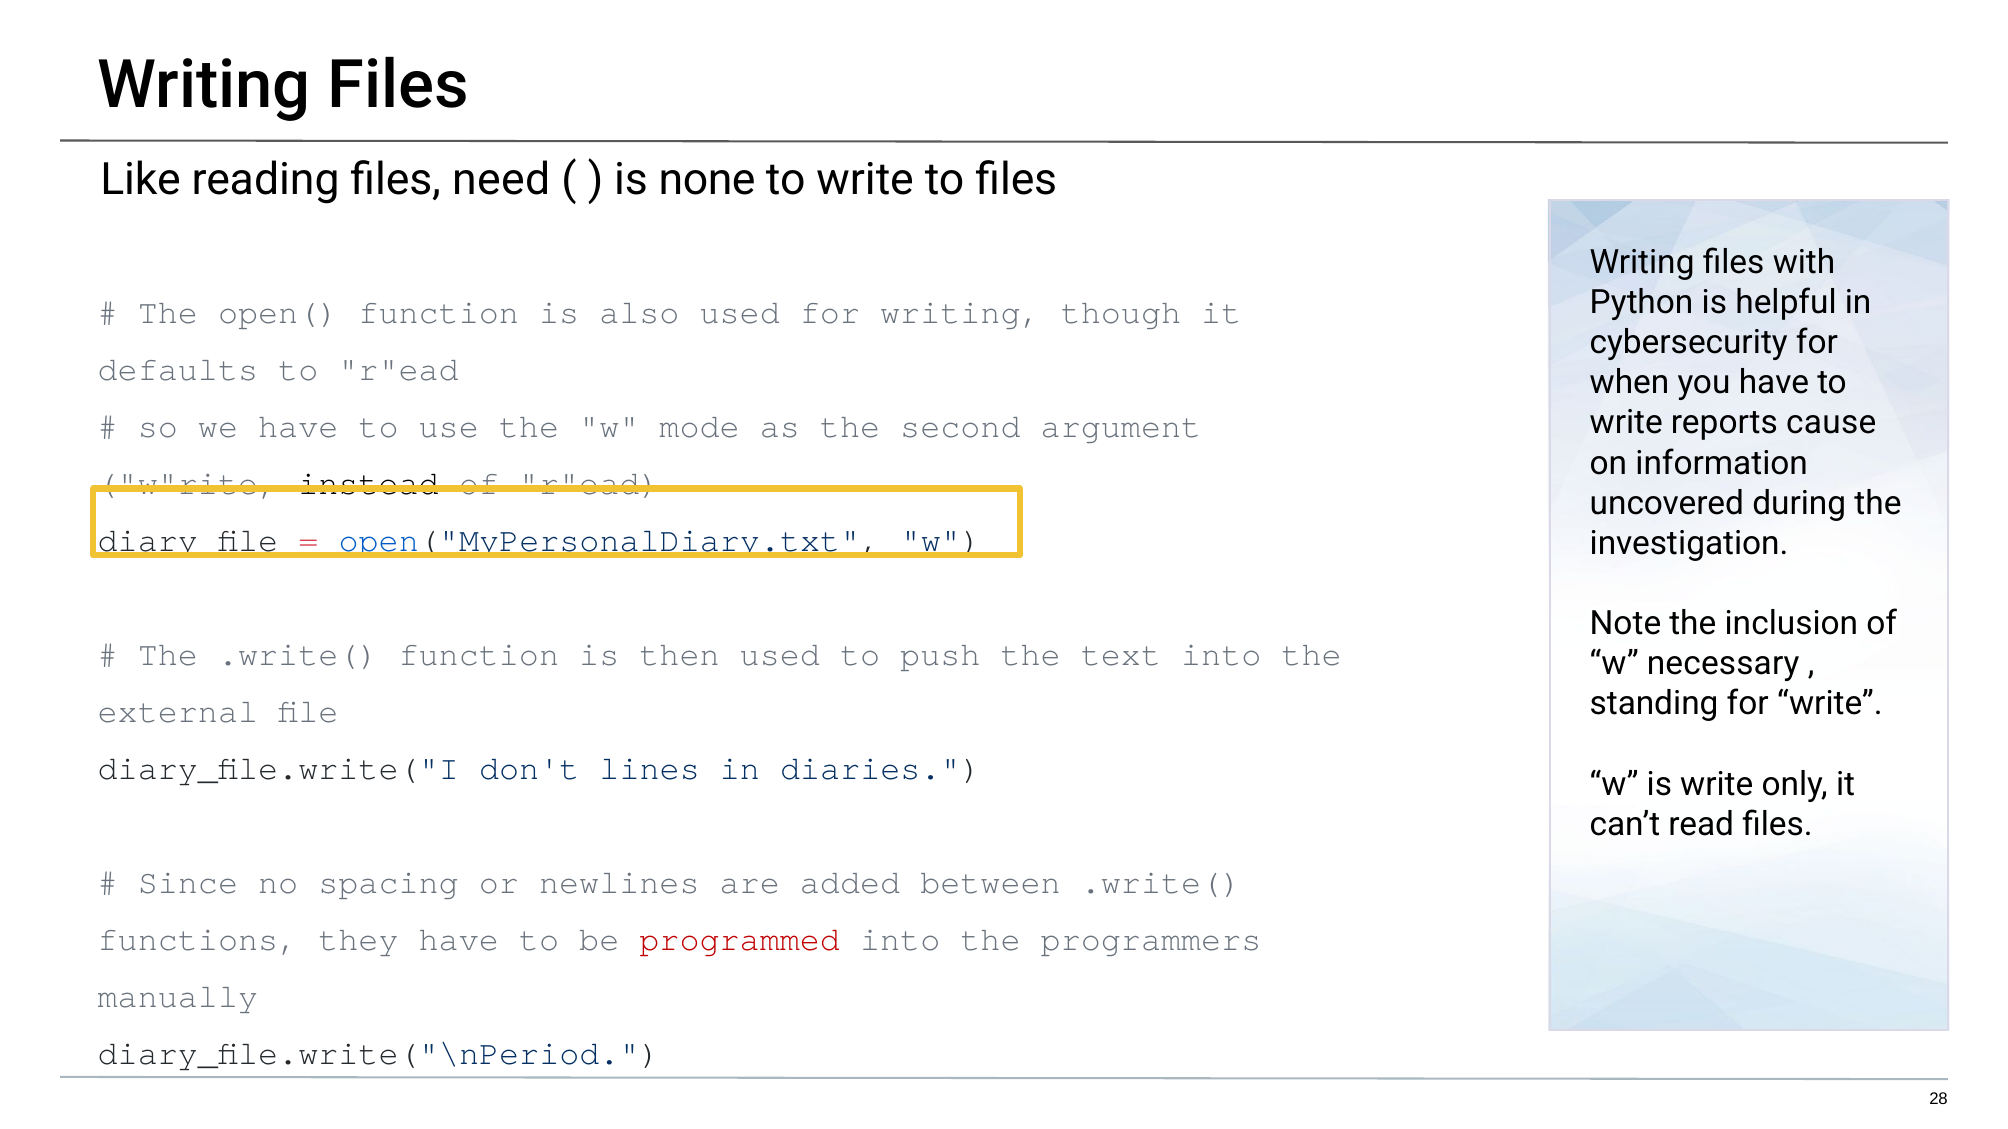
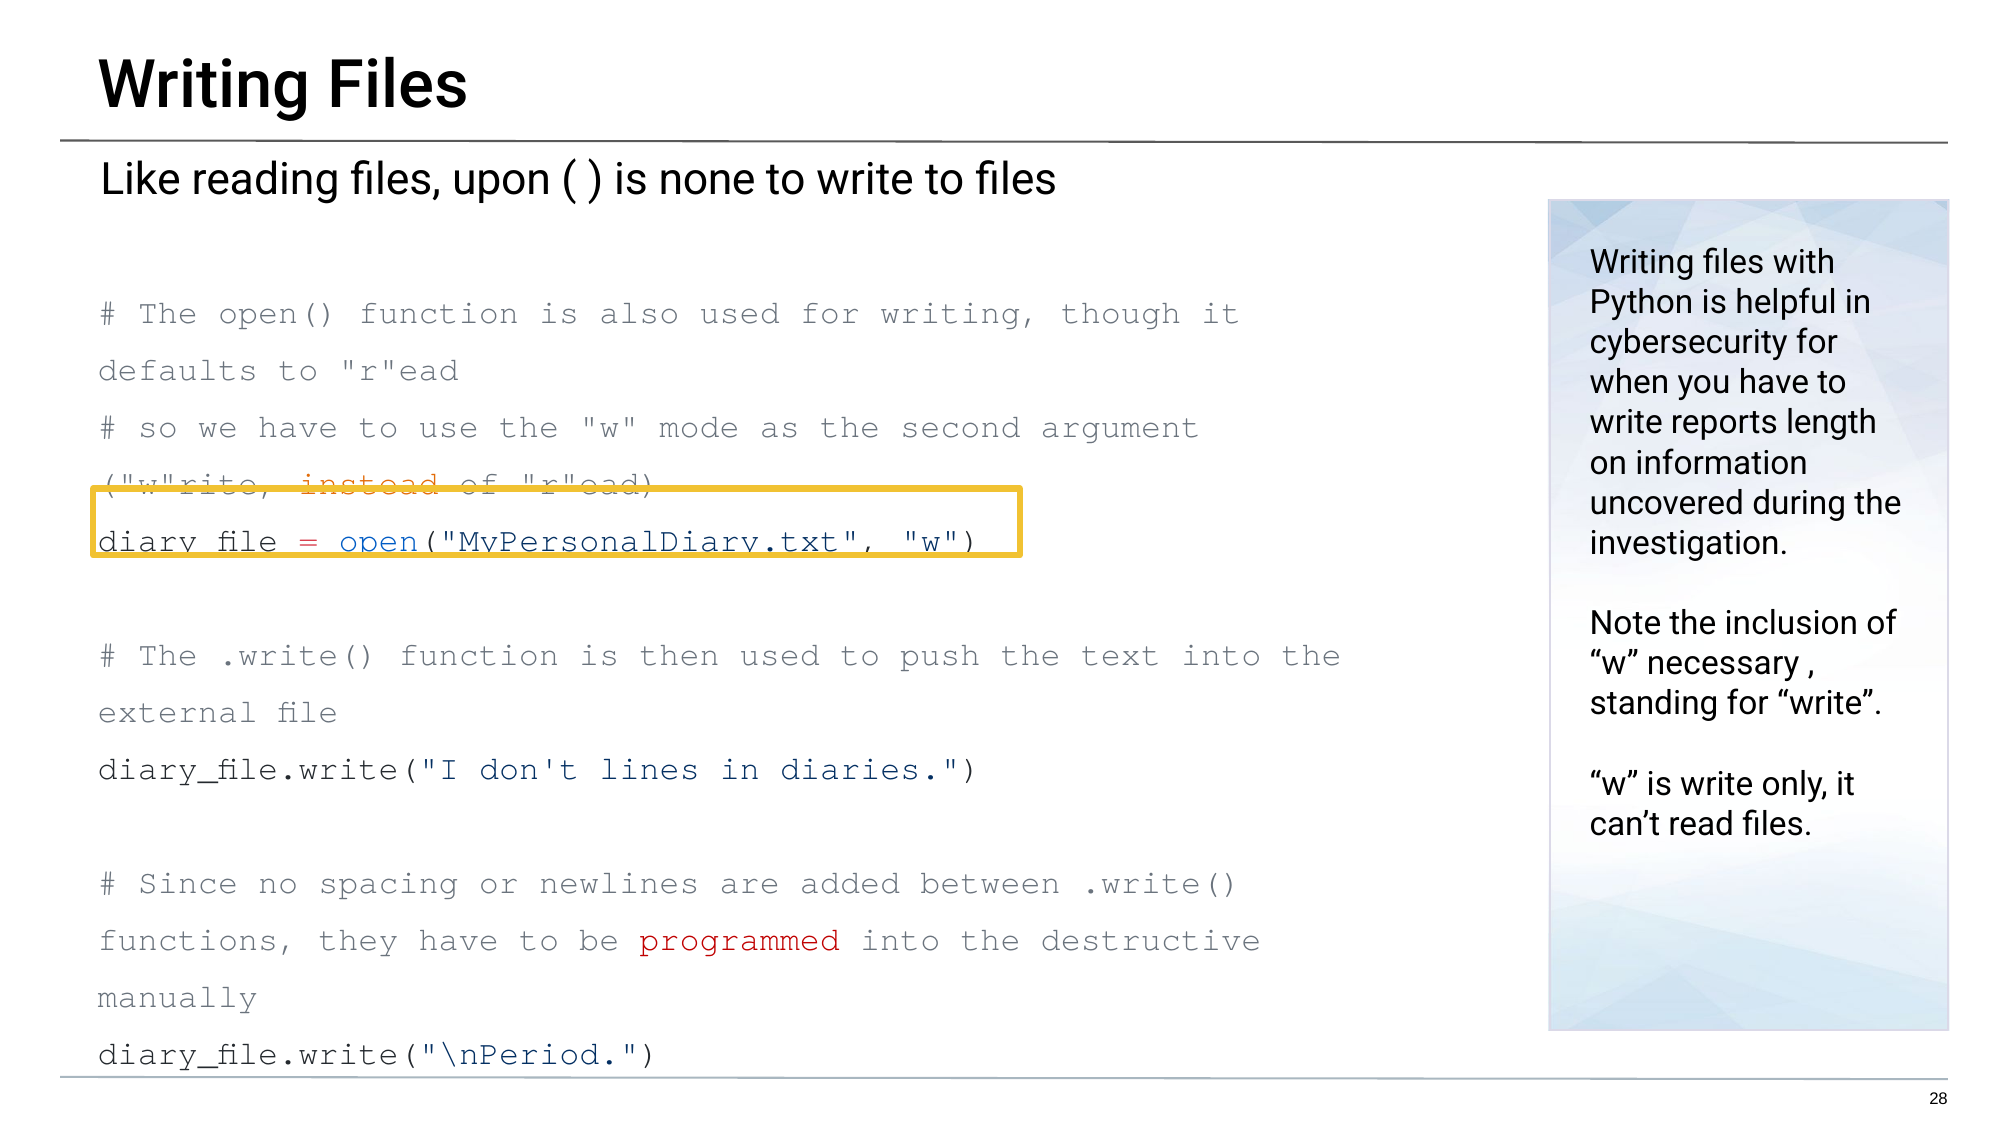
need: need -> upon (502, 180)
cause: cause -> length (1832, 423)
instead colour: black -> orange (369, 484)
programmers: programmers -> destructive (1151, 940)
